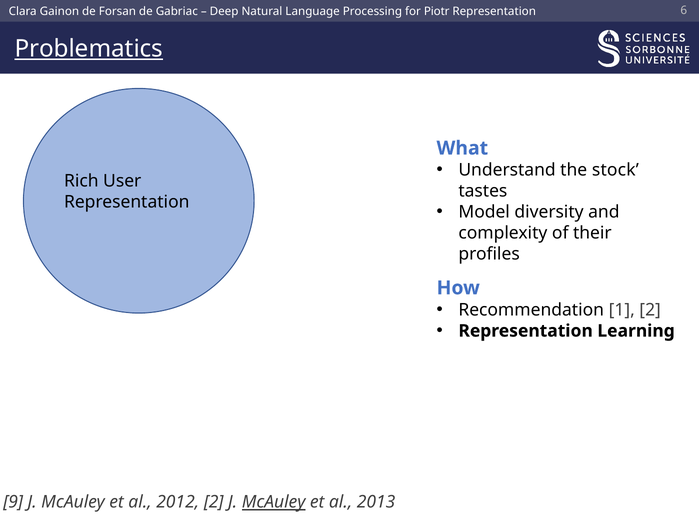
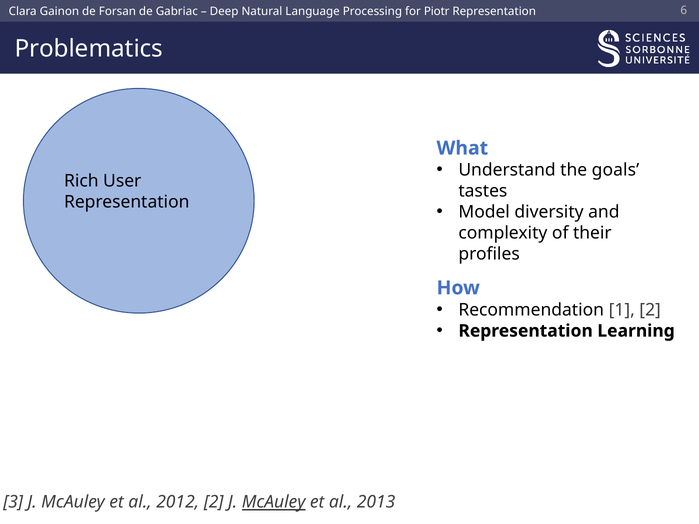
Problematics underline: present -> none (89, 49)
stock: stock -> goals (615, 170)
9: 9 -> 3 (13, 502)
